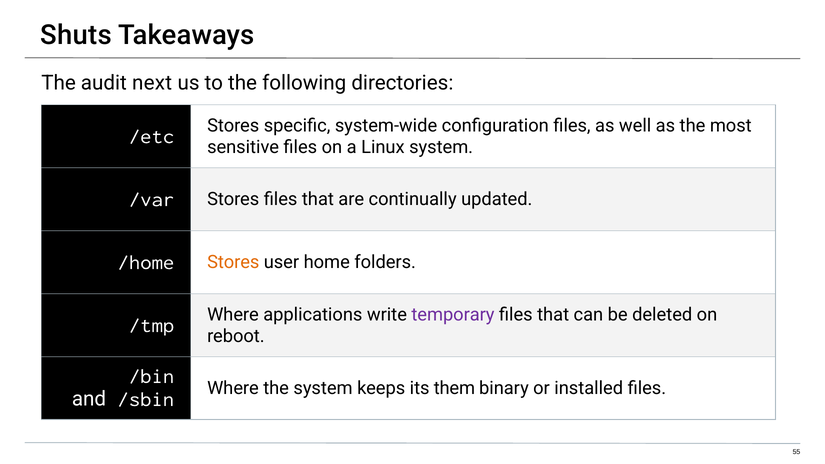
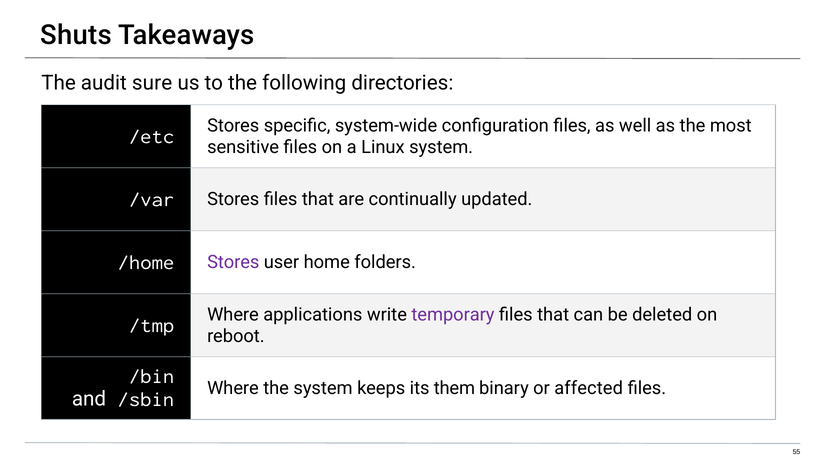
next: next -> sure (152, 83)
Stores colour: orange -> purple (233, 262)
installed: installed -> affected (589, 388)
